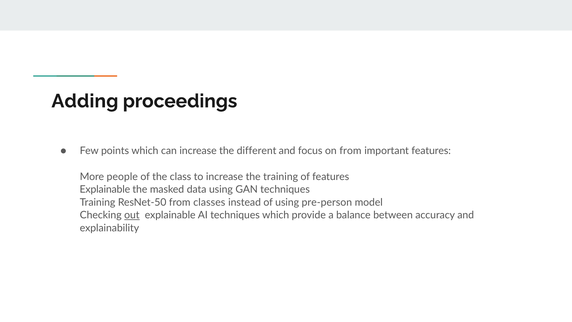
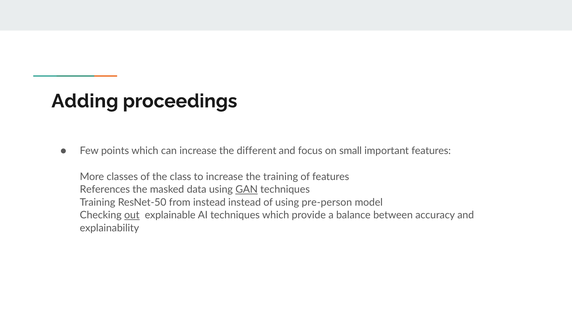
on from: from -> small (351, 151)
people: people -> classes (122, 176)
Explainable: Explainable -> References (105, 189)
GAN underline: none -> present (247, 189)
from classes: classes -> instead (209, 202)
